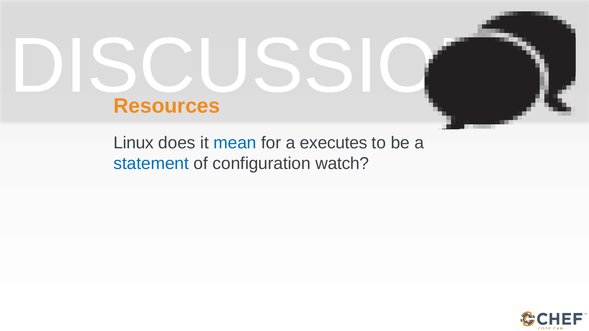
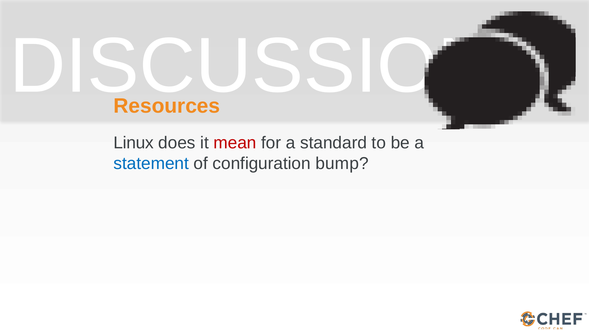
mean colour: blue -> red (235, 143)
executes: executes -> standard (334, 143)
watch: watch -> bump (342, 164)
